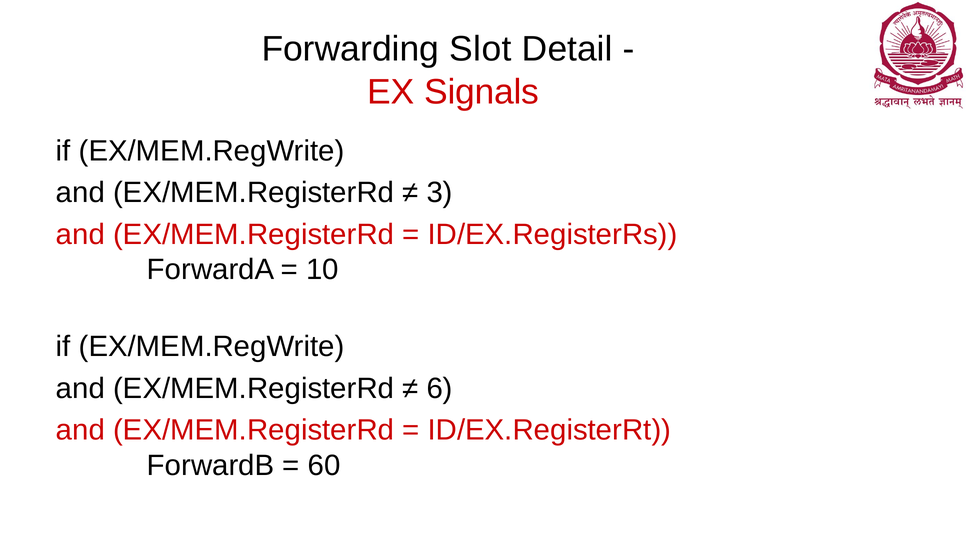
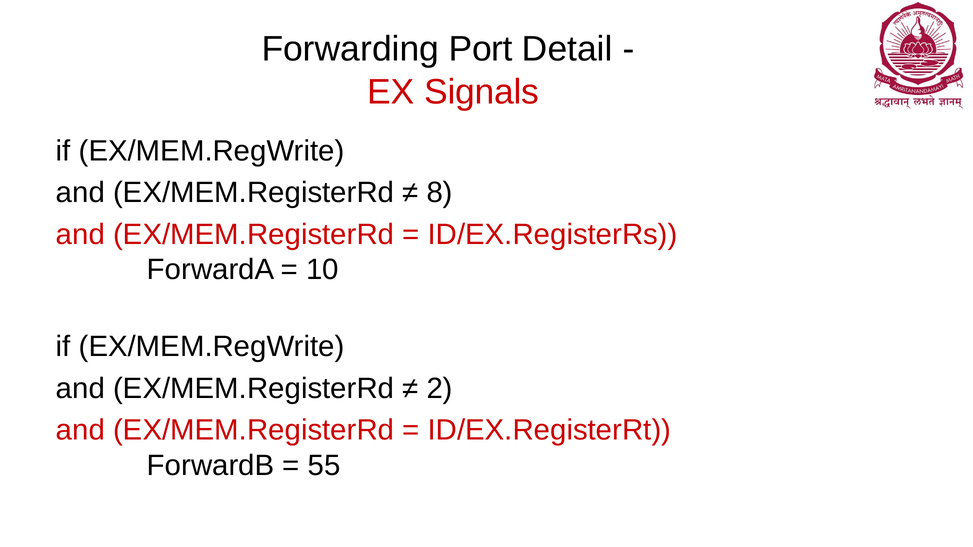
Slot: Slot -> Port (481, 49)
3: 3 -> 8 (440, 193)
6: 6 -> 2 (440, 389)
60: 60 -> 55 (324, 466)
